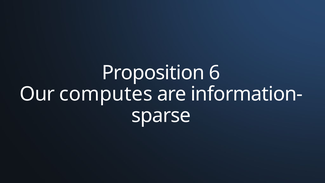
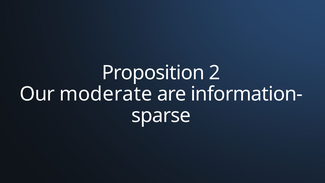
6: 6 -> 2 (215, 73)
computes: computes -> moderate (106, 94)
